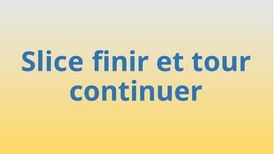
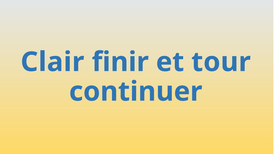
Slice: Slice -> Clair (52, 62)
